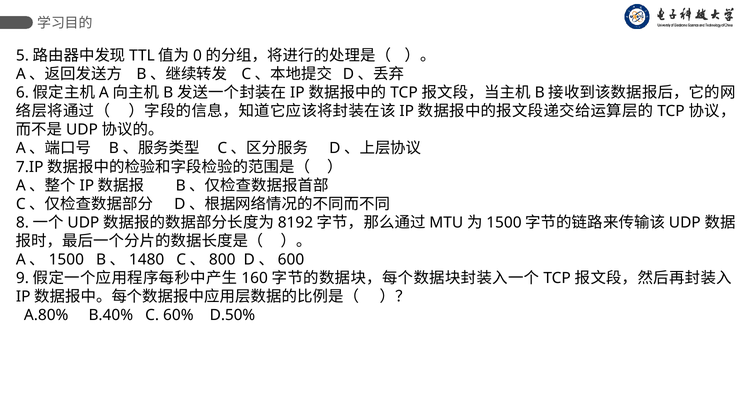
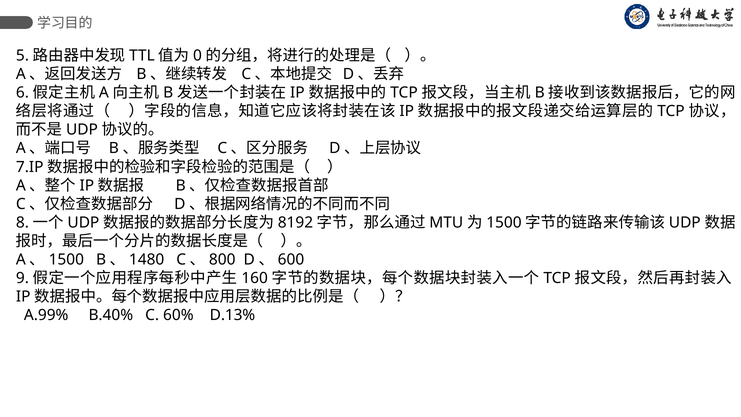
A.80%: A.80% -> A.99% (46, 315)
D.50%: D.50% -> D.13% (232, 315)
